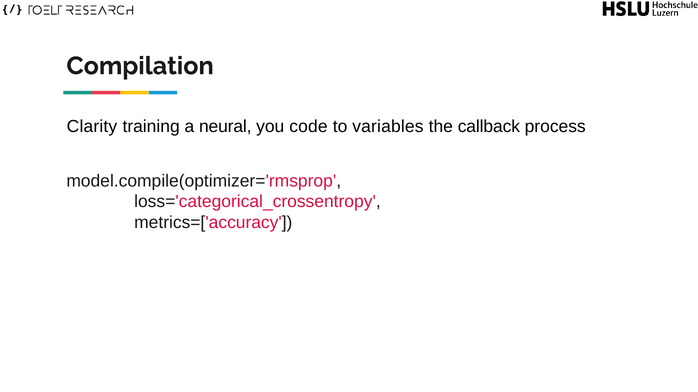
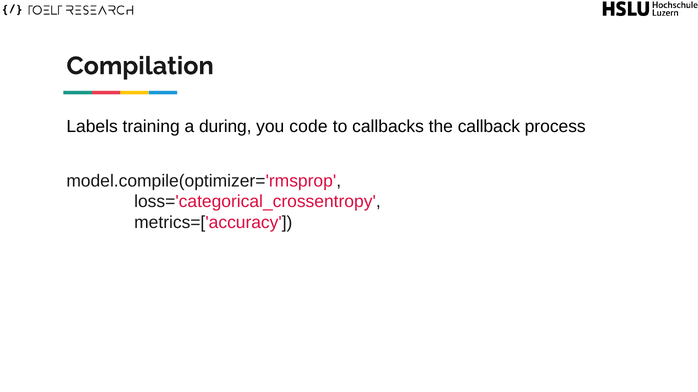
Clarity: Clarity -> Labels (92, 127)
neural: neural -> during (225, 127)
variables: variables -> callbacks (388, 127)
